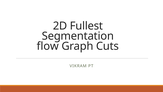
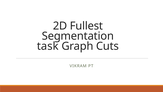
flow: flow -> task (48, 46)
